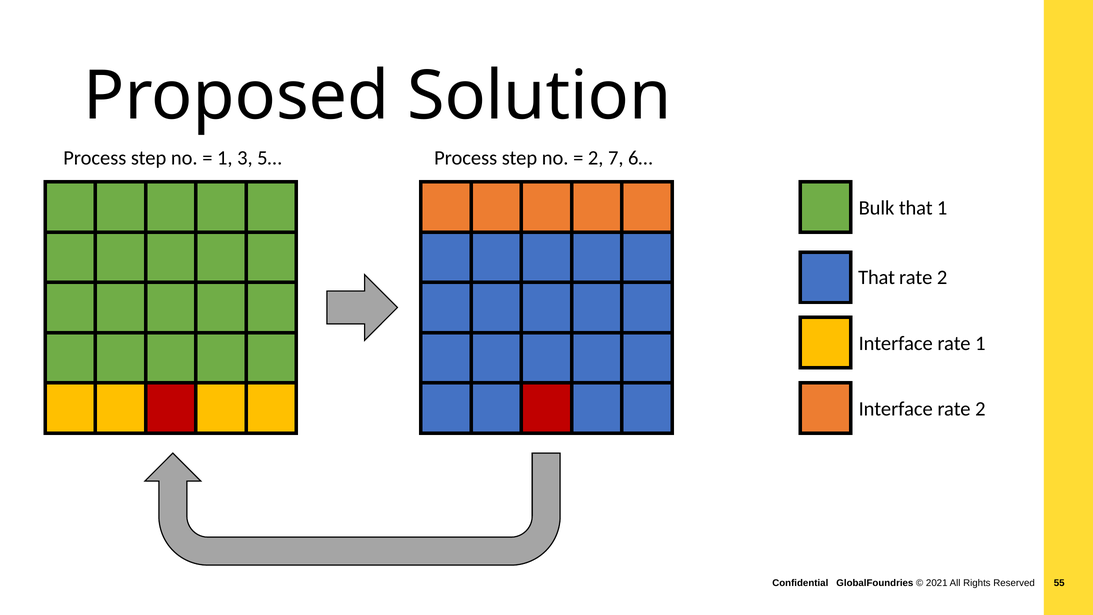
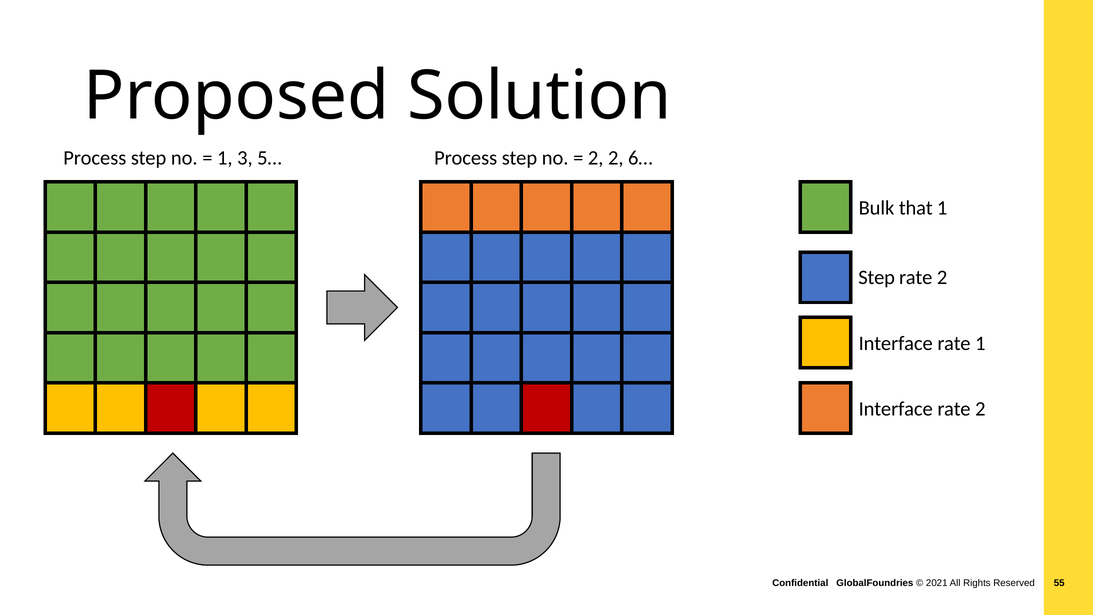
2 7: 7 -> 2 (616, 158)
That: That -> Step (877, 277)
